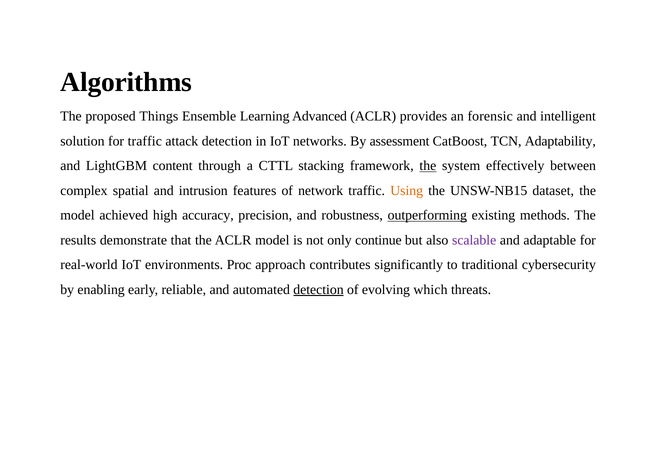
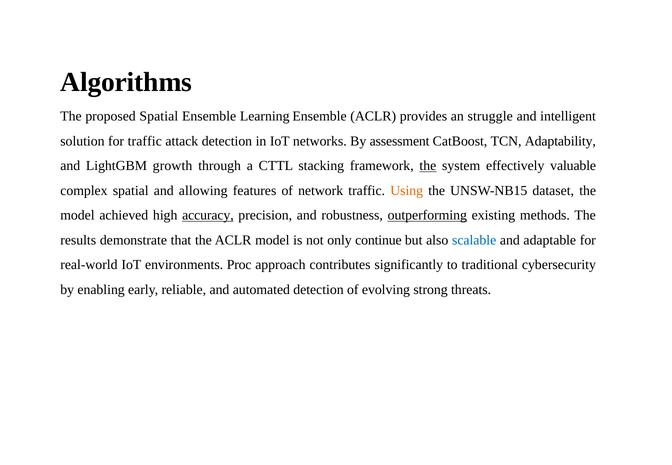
proposed Things: Things -> Spatial (159, 116)
Learning Advanced: Advanced -> Ensemble (320, 116)
forensic: forensic -> struggle (490, 116)
content: content -> growth (173, 166)
between: between -> valuable (573, 166)
intrusion: intrusion -> allowing (203, 191)
accuracy underline: none -> present (208, 215)
scalable colour: purple -> blue (474, 240)
detection underline: present -> none (318, 290)
which: which -> strong (431, 290)
